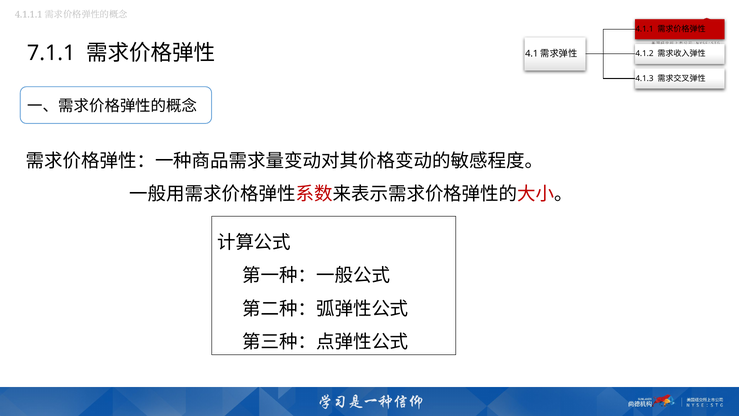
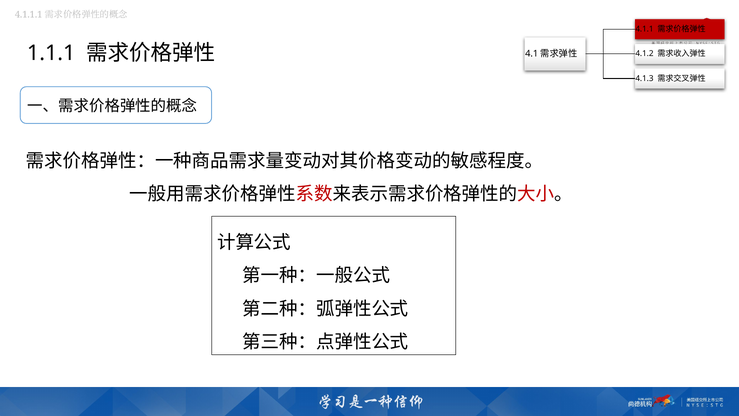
7.1.1: 7.1.1 -> 1.1.1 (51, 53)
